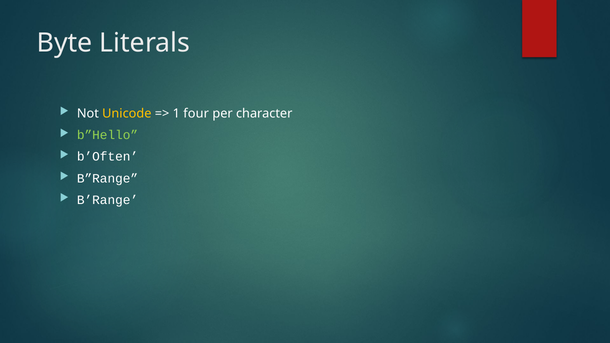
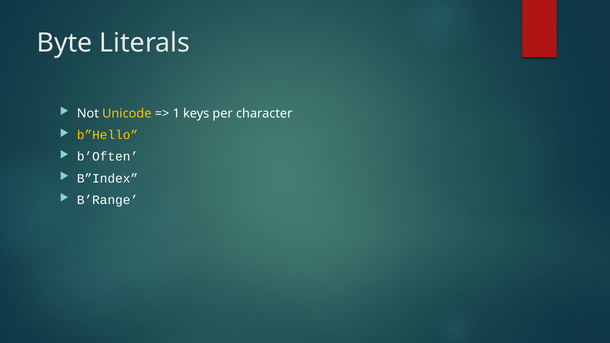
four: four -> keys (196, 114)
b”Hello colour: light green -> yellow (107, 135)
B”Range: B”Range -> B”Index (107, 178)
